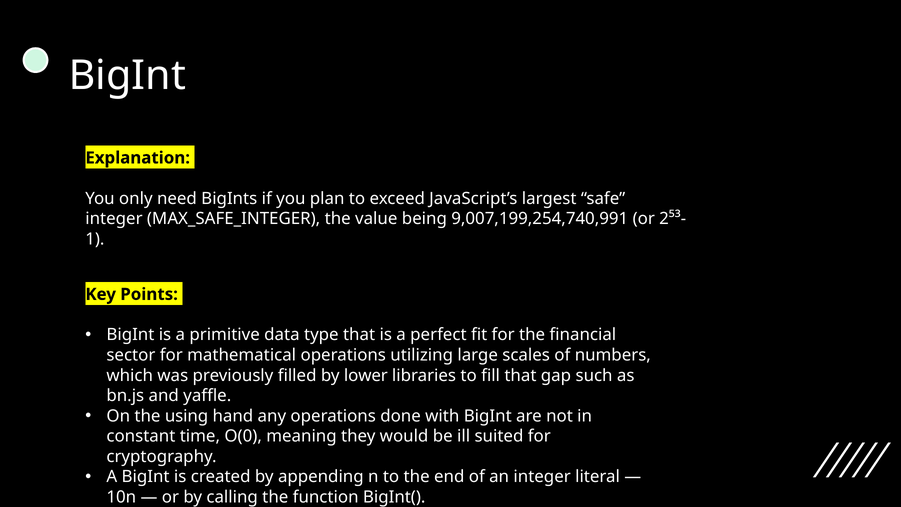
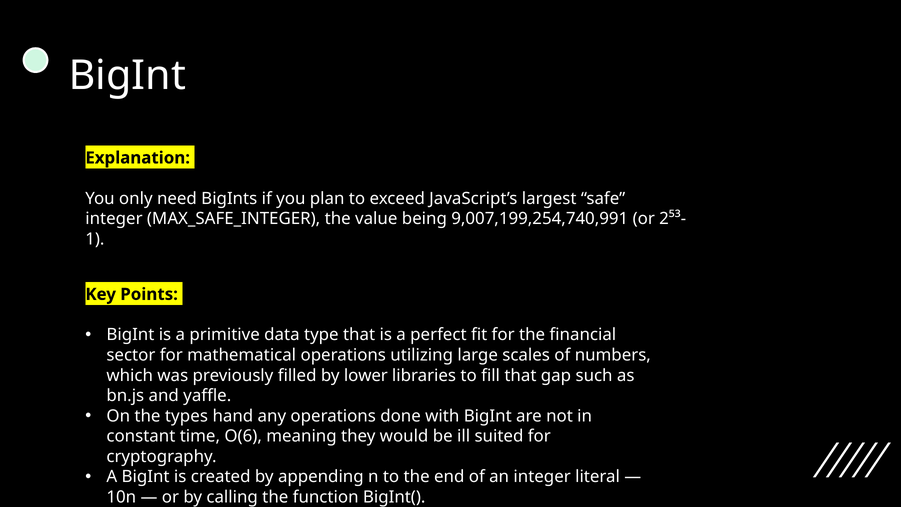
using: using -> types (186, 416)
O(0: O(0 -> O(6 (243, 436)
